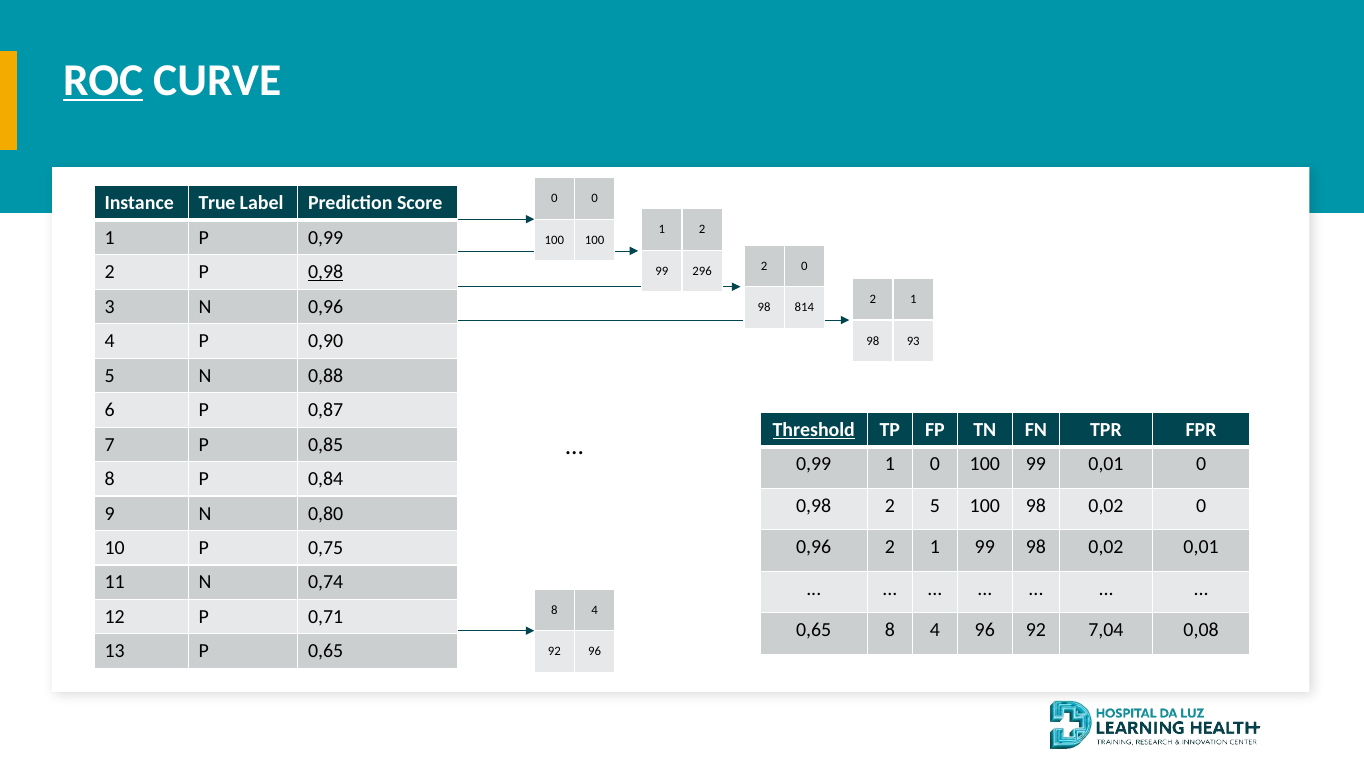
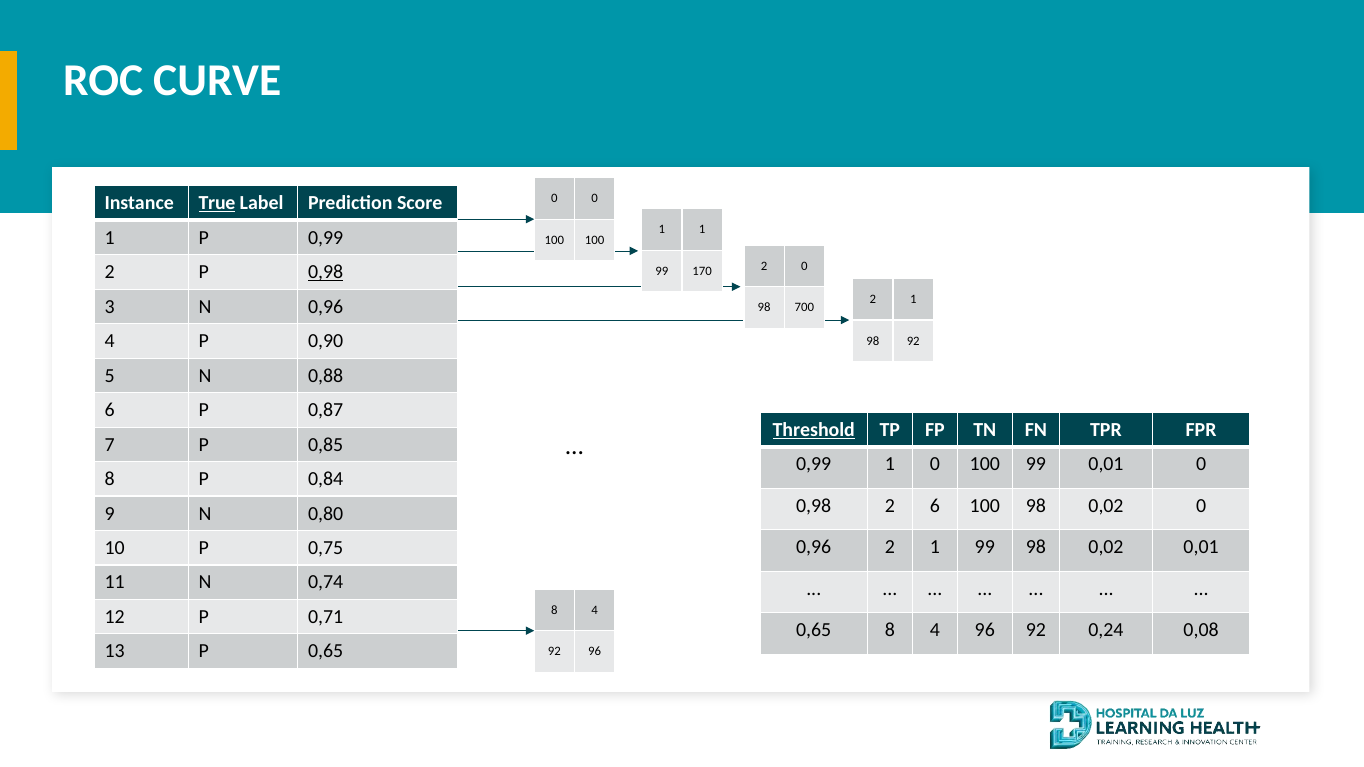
ROC underline: present -> none (103, 81)
True underline: none -> present (217, 203)
1 2: 2 -> 1 (702, 230)
296: 296 -> 170 (702, 271)
814: 814 -> 700 (804, 308)
98 93: 93 -> 92 (913, 341)
2 5: 5 -> 6 (935, 506)
7,04: 7,04 -> 0,24 (1106, 630)
